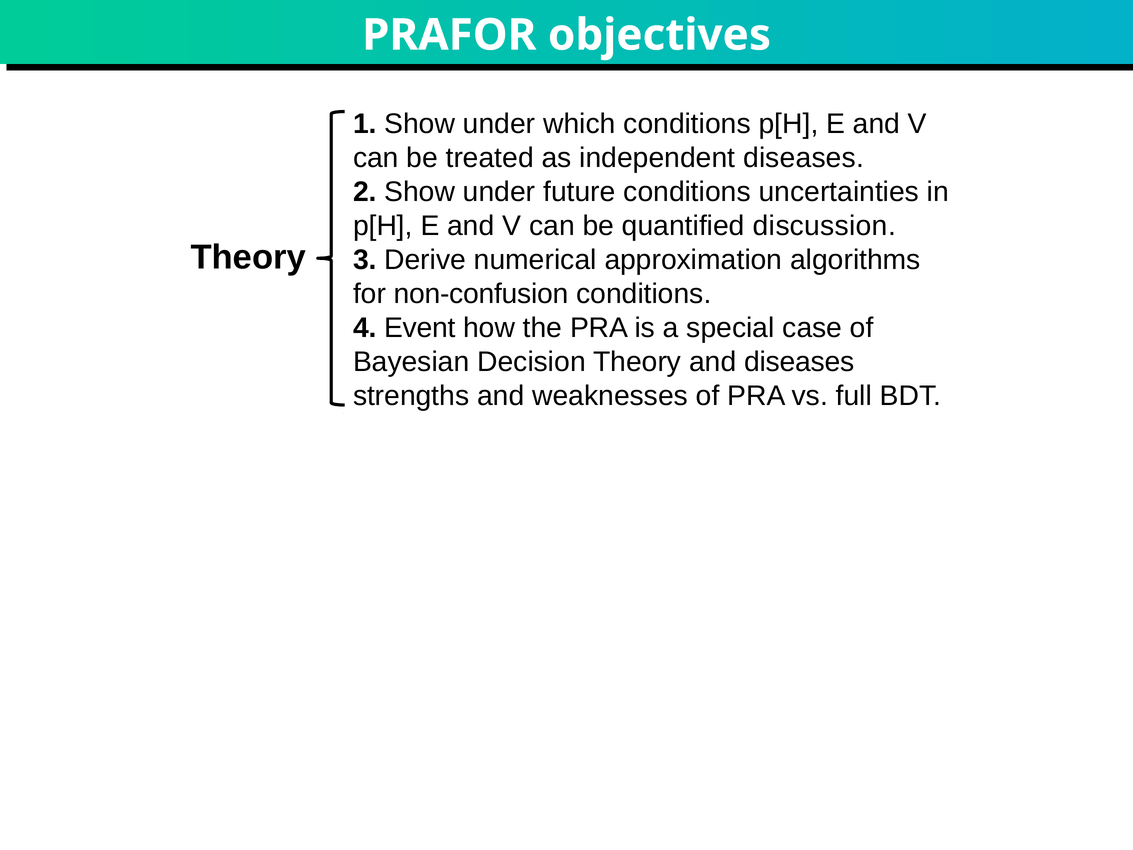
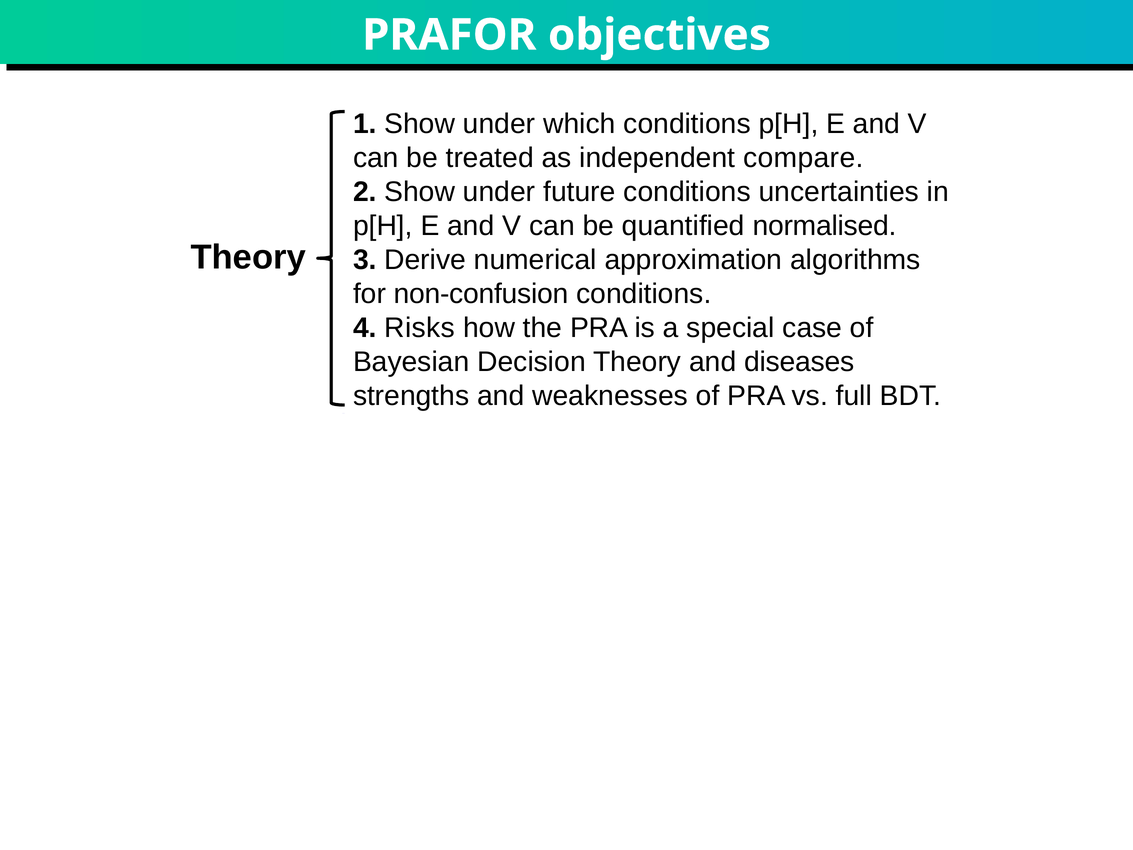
independent diseases: diseases -> compare (803, 158)
discussion: discussion -> normalised (825, 226)
4 Event: Event -> Risks (420, 328)
